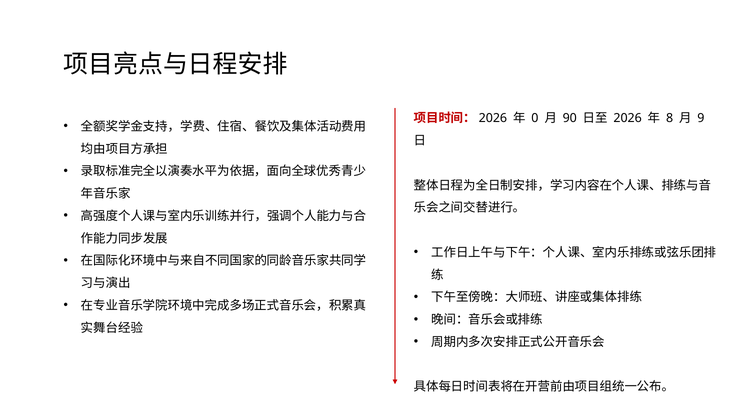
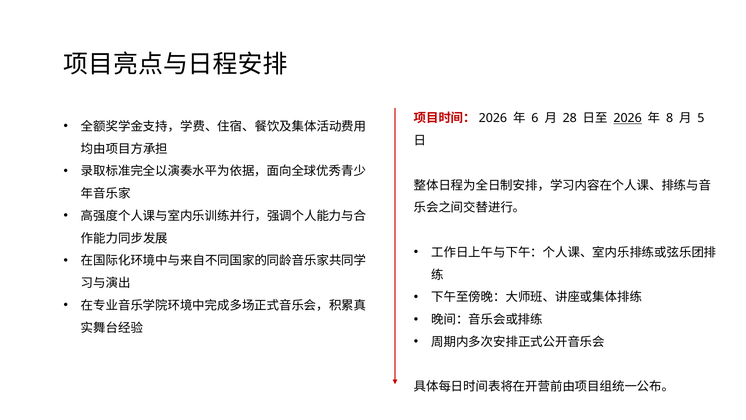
0: 0 -> 6 (535, 118)
90: 90 -> 28 (570, 118)
2026 underline: none -> present (628, 118)
9: 9 -> 5 (701, 118)
